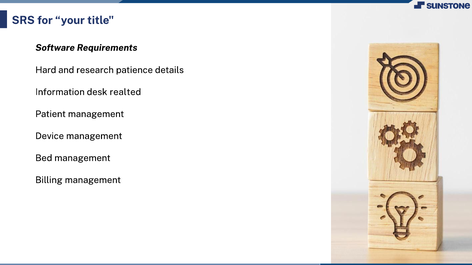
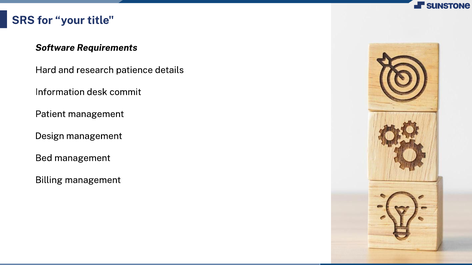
realted: realted -> commit (125, 92)
Device: Device -> Design (50, 136)
